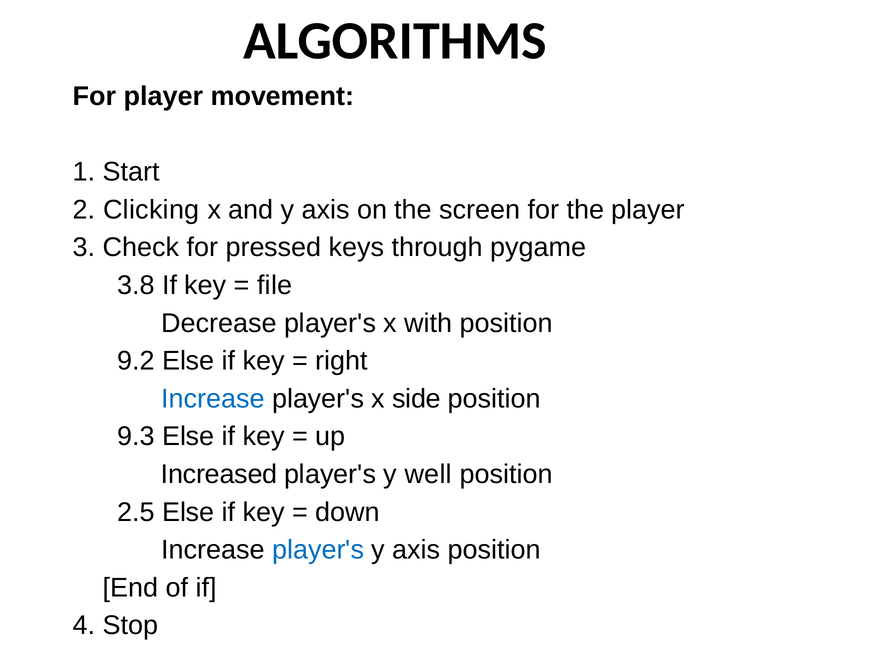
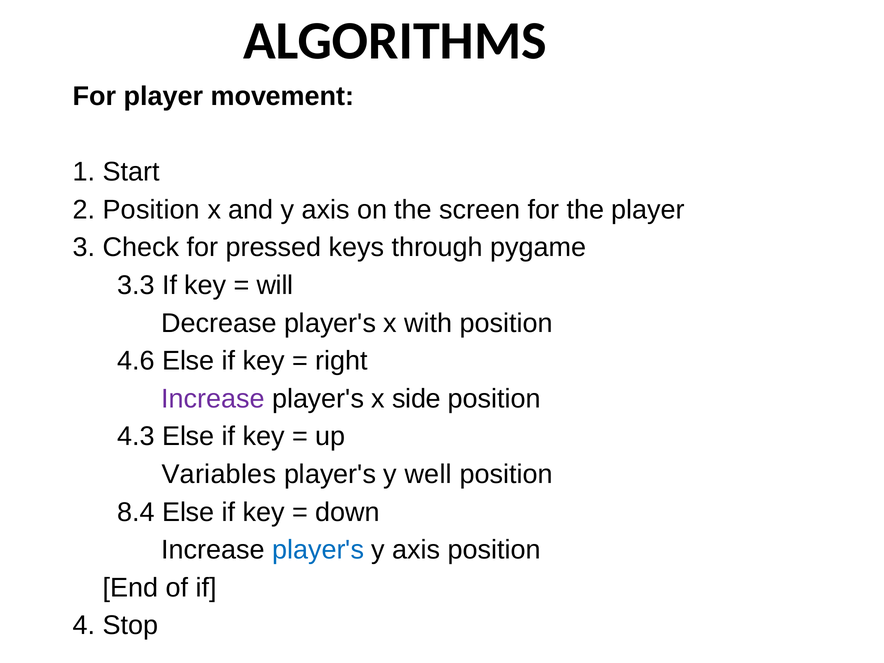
2 Clicking: Clicking -> Position (151, 210)
3.8: 3.8 -> 3.3 (136, 285)
file: file -> will (275, 285)
9.2: 9.2 -> 4.6 (136, 361)
Increase colour: blue -> purple (213, 399)
9.3: 9.3 -> 4.3 (136, 436)
Increased: Increased -> Variables (219, 474)
2.5: 2.5 -> 8.4 (136, 512)
